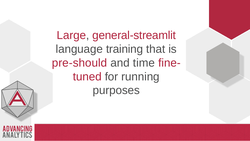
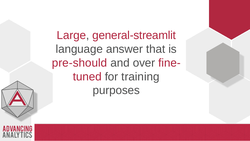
training: training -> answer (125, 49)
time: time -> over (144, 63)
running: running -> training (140, 76)
